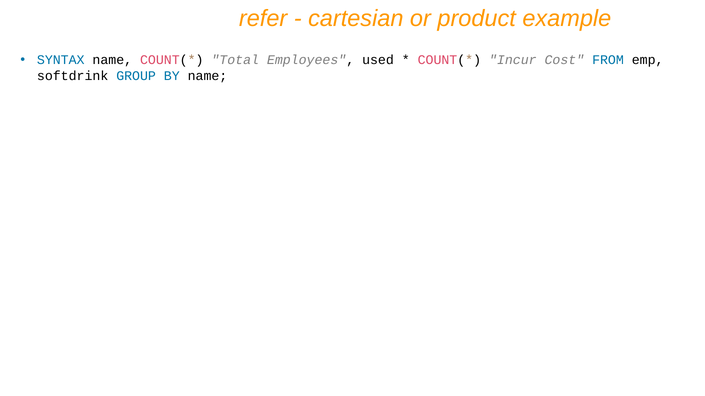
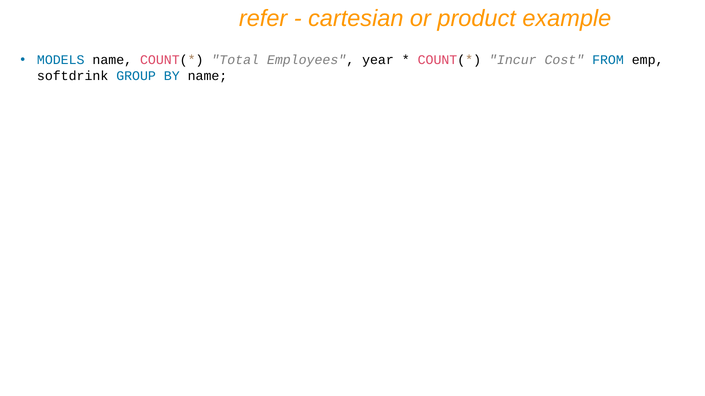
SYNTAX: SYNTAX -> MODELS (61, 60)
used: used -> year (378, 60)
